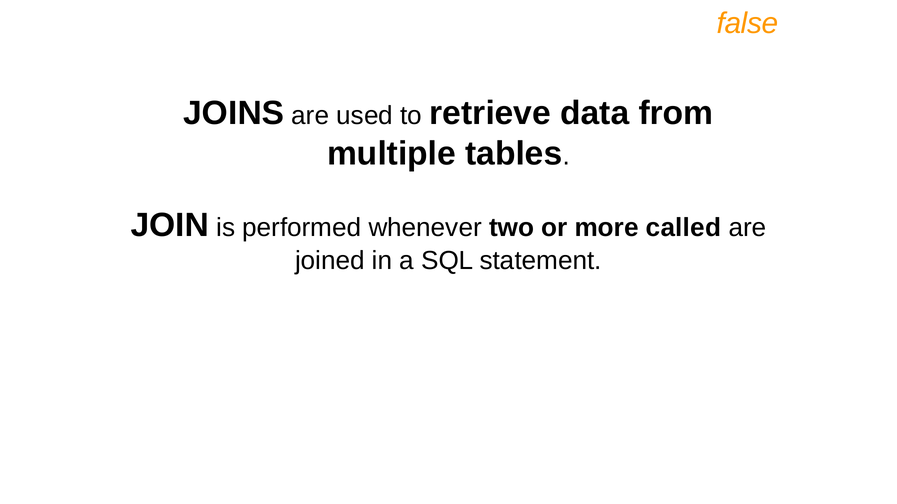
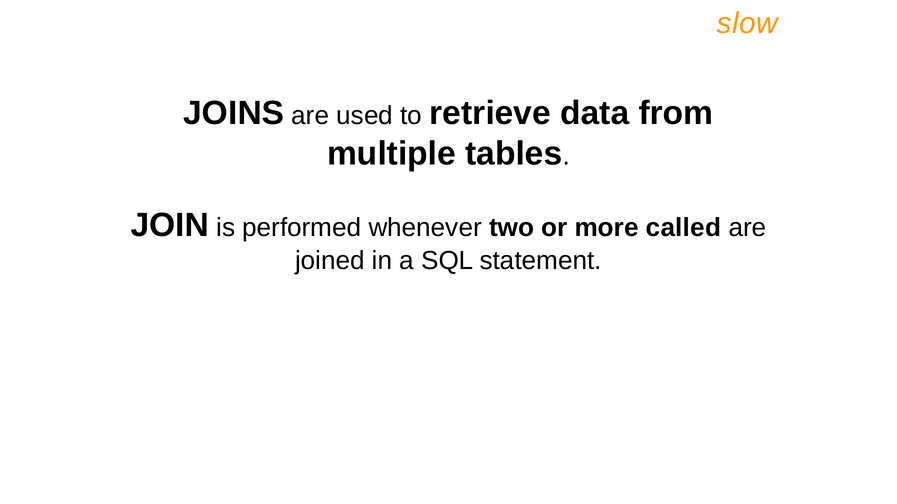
false: false -> slow (747, 23)
